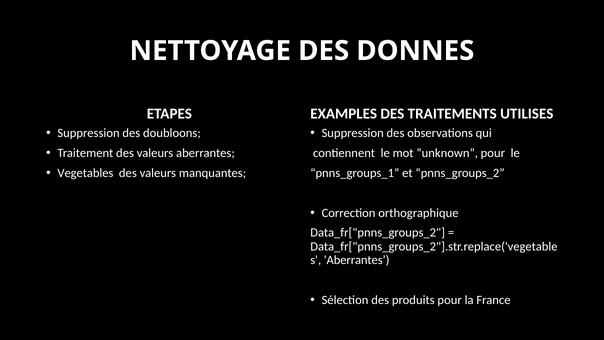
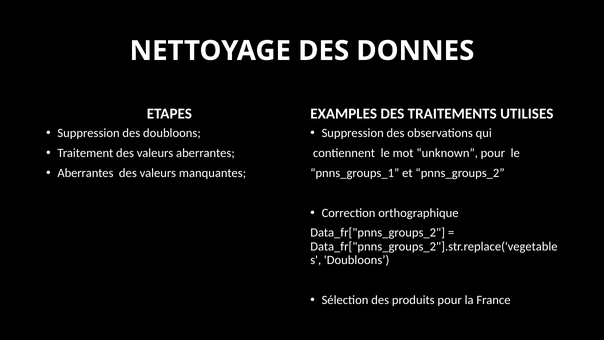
Vegetables: Vegetables -> Aberrantes (85, 173)
Aberrantes: Aberrantes -> Doubloons (357, 260)
